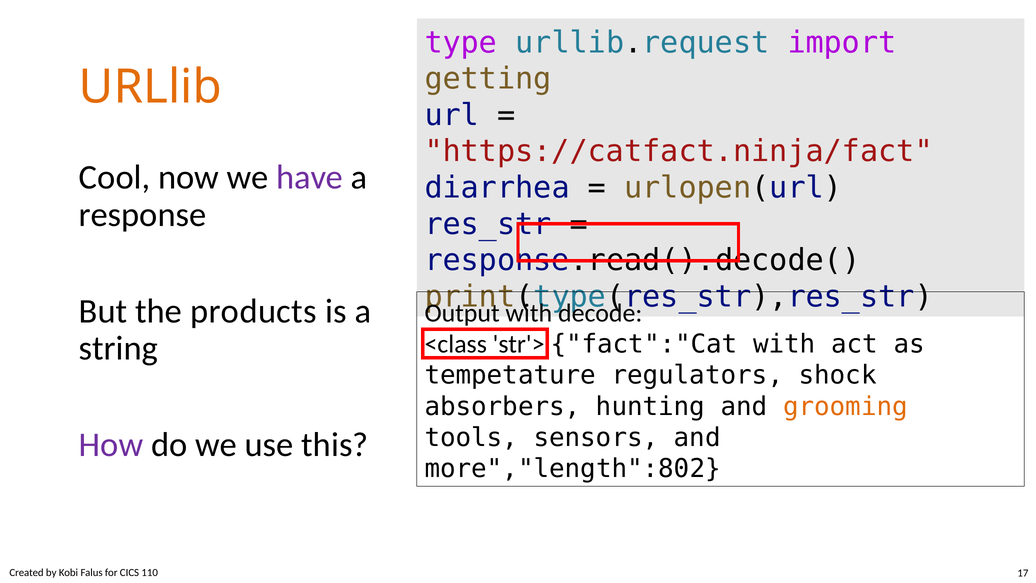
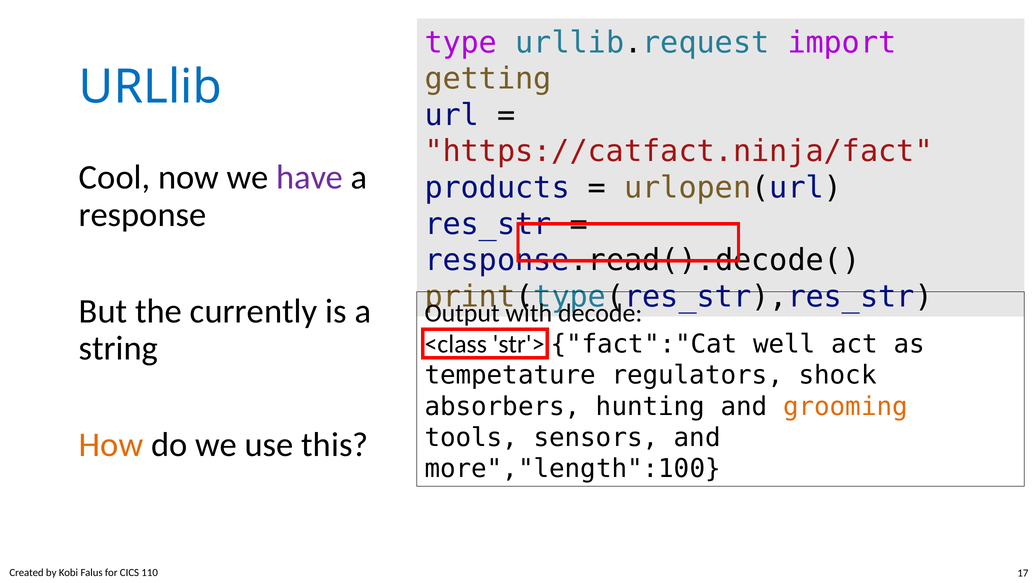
URLlib colour: orange -> blue (150, 87)
diarrhea: diarrhea -> products (497, 188)
products: products -> currently (254, 311)
fact":"Cat with: with -> well (784, 344)
How colour: purple -> orange (111, 445)
more","length":802: more","length":802 -> more","length":100 (573, 468)
